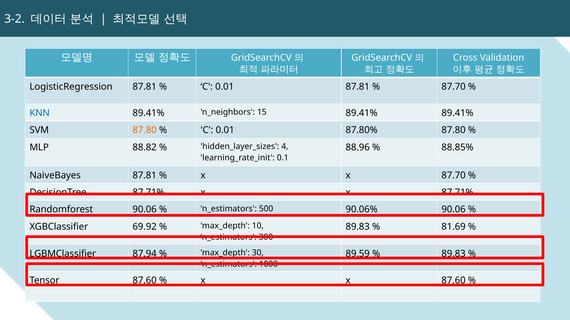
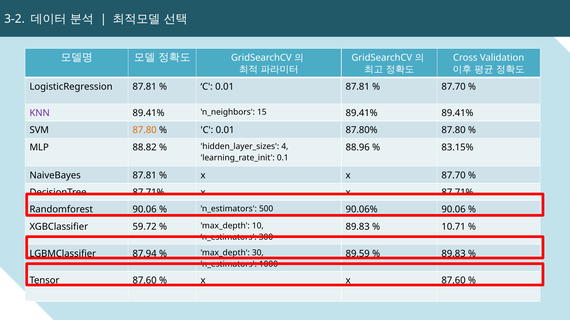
KNN colour: blue -> purple (40, 113)
88.85%: 88.85% -> 83.15% (457, 148)
69.92: 69.92 -> 59.72 (145, 227)
81.69: 81.69 -> 10.71 (454, 227)
